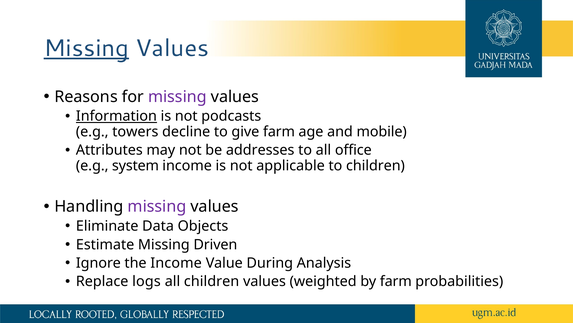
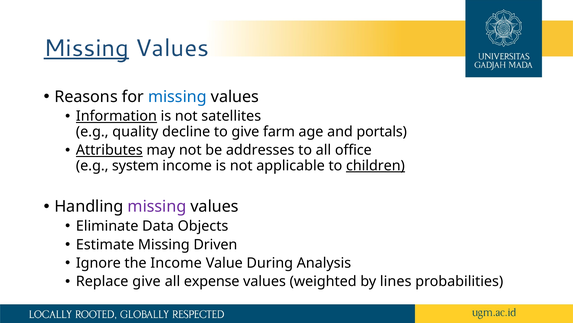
missing colour: purple -> blue (177, 97)
podcasts: podcasts -> satellites (231, 116)
towers: towers -> quality (135, 131)
mobile: mobile -> portals (382, 131)
Attributes underline: none -> present (109, 150)
children underline: none -> present (375, 165)
Replace logs: logs -> give (146, 281)
all children: children -> expense (212, 281)
by farm: farm -> lines (396, 281)
